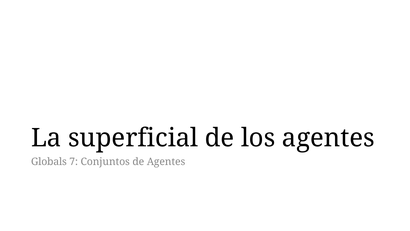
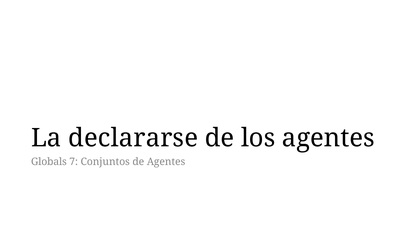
superficial: superficial -> declararse (133, 138)
